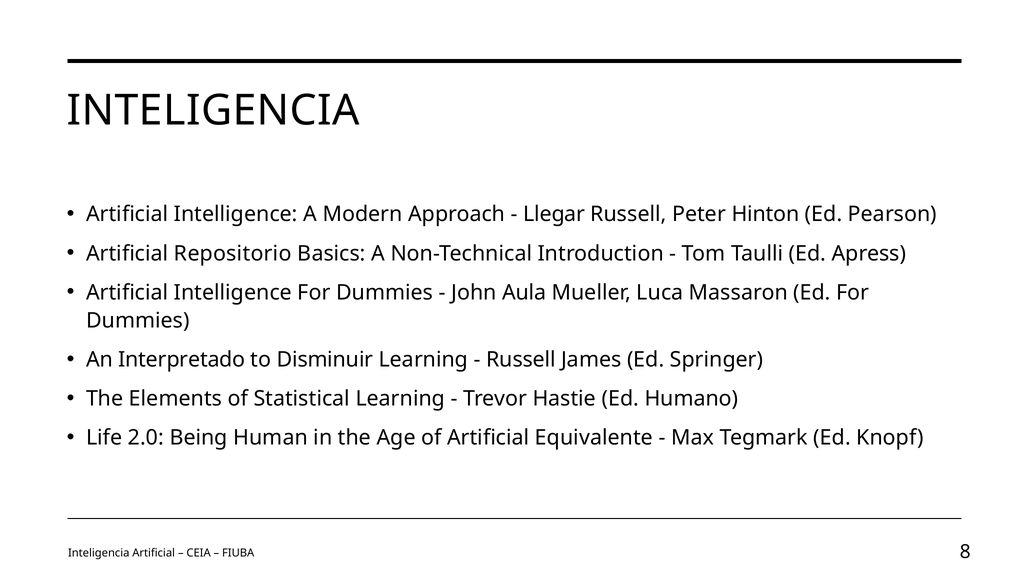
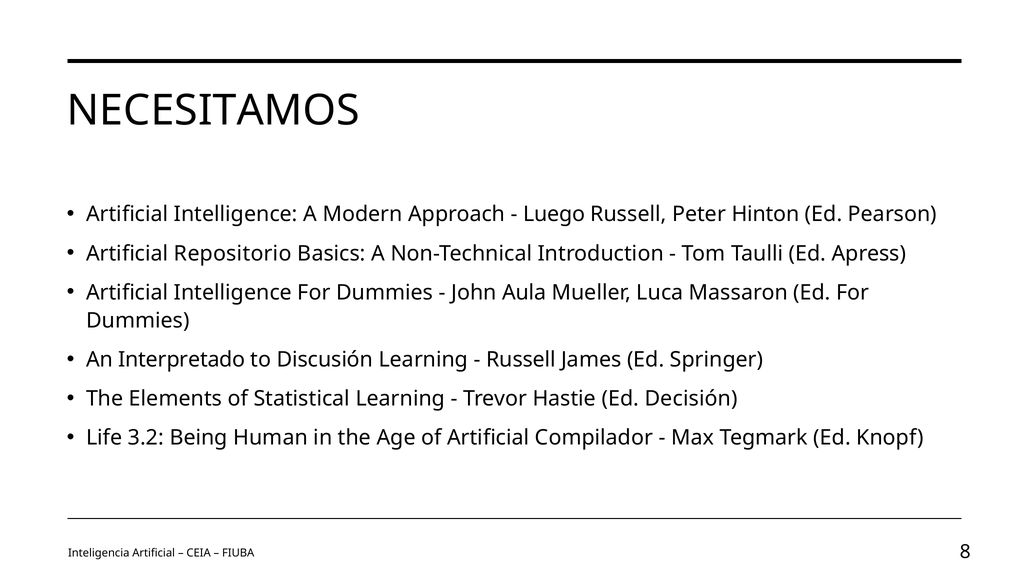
INTELIGENCIA: INTELIGENCIA -> NECESITAMOS (213, 110)
Llegar: Llegar -> Luego (554, 214)
Disminuir: Disminuir -> Discusión (325, 360)
Humano: Humano -> Decisión (691, 399)
2.0: 2.0 -> 3.2 (146, 438)
Equivalente: Equivalente -> Compilador (594, 438)
